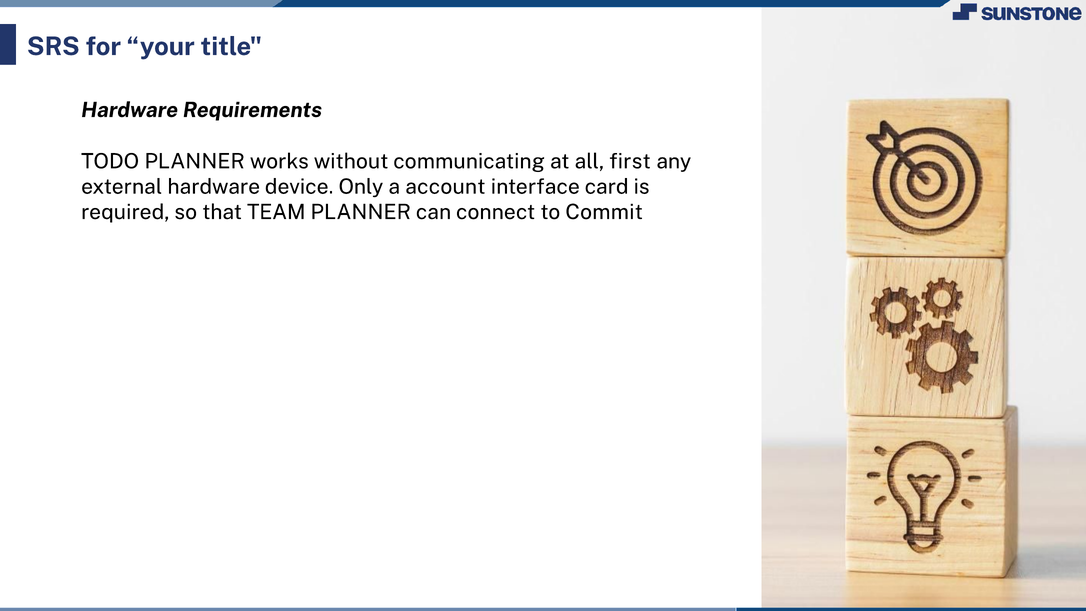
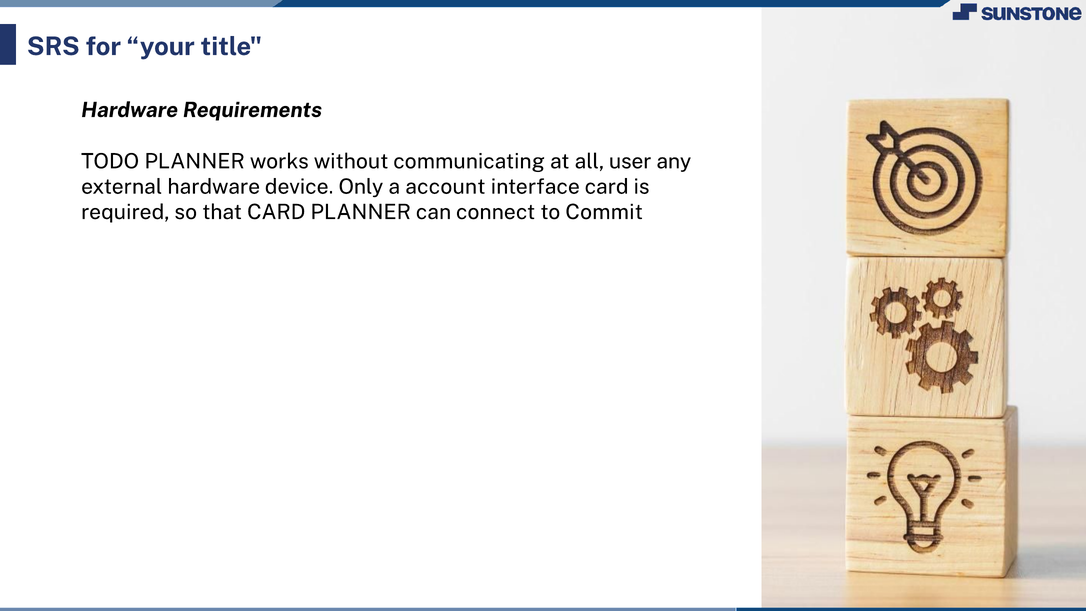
first: first -> user (630, 161)
that TEAM: TEAM -> CARD (276, 212)
